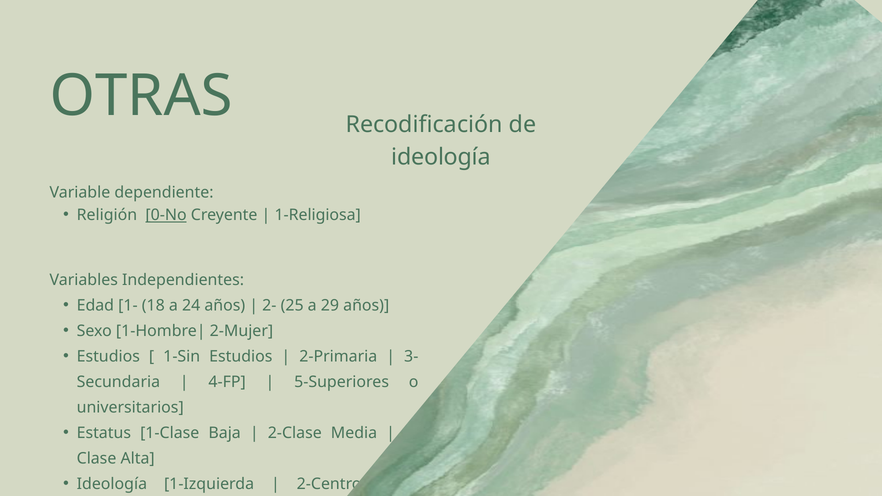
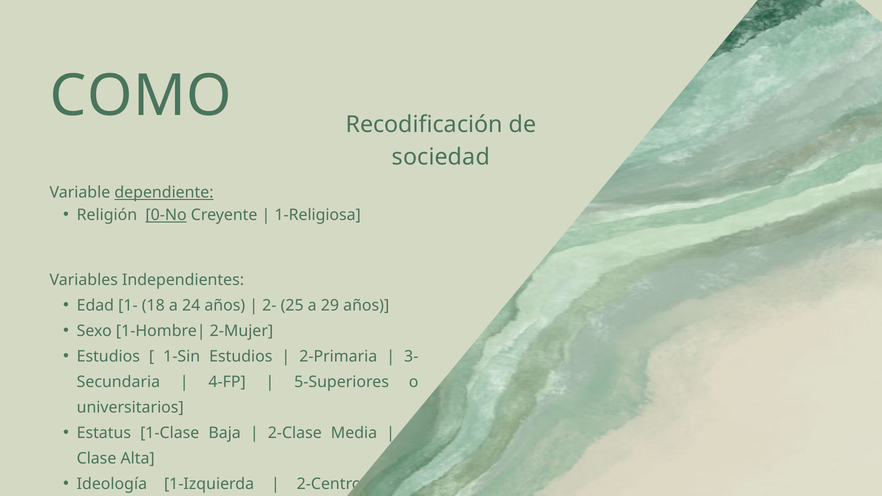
OTRAS: OTRAS -> COMO (141, 96)
ideología: ideología -> sociedad (441, 157)
dependiente underline: none -> present (164, 193)
